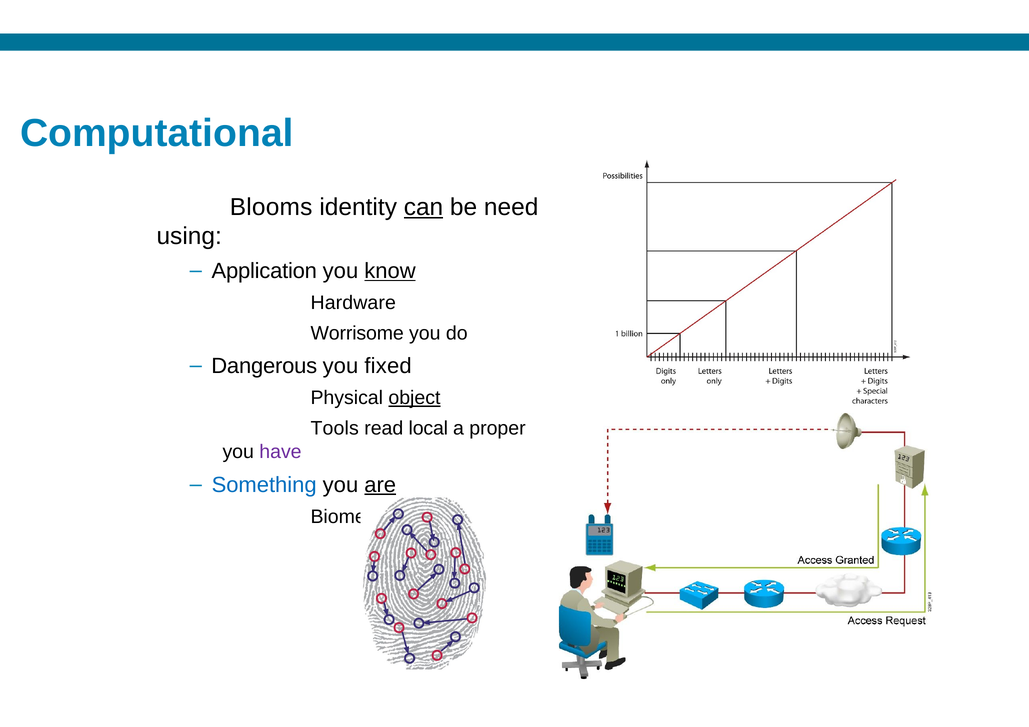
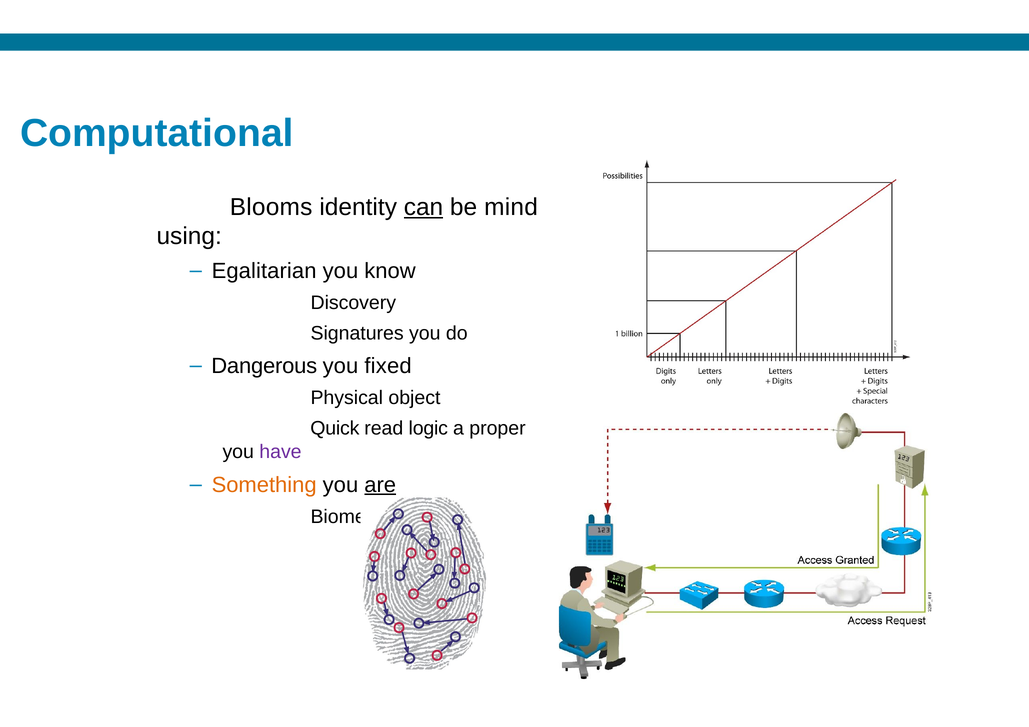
need: need -> mind (511, 207)
Application: Application -> Egalitarian (264, 271)
know underline: present -> none (390, 271)
Hardware: Hardware -> Discovery (353, 303)
Worrisome: Worrisome -> Signatures (357, 333)
object underline: present -> none (414, 398)
Tools: Tools -> Quick (335, 428)
local: local -> logic (428, 428)
Something colour: blue -> orange (264, 485)
